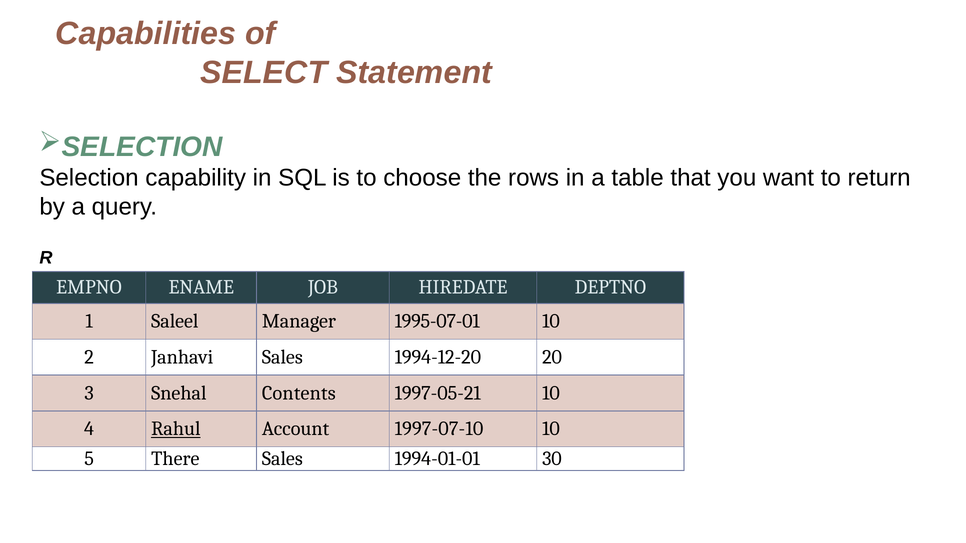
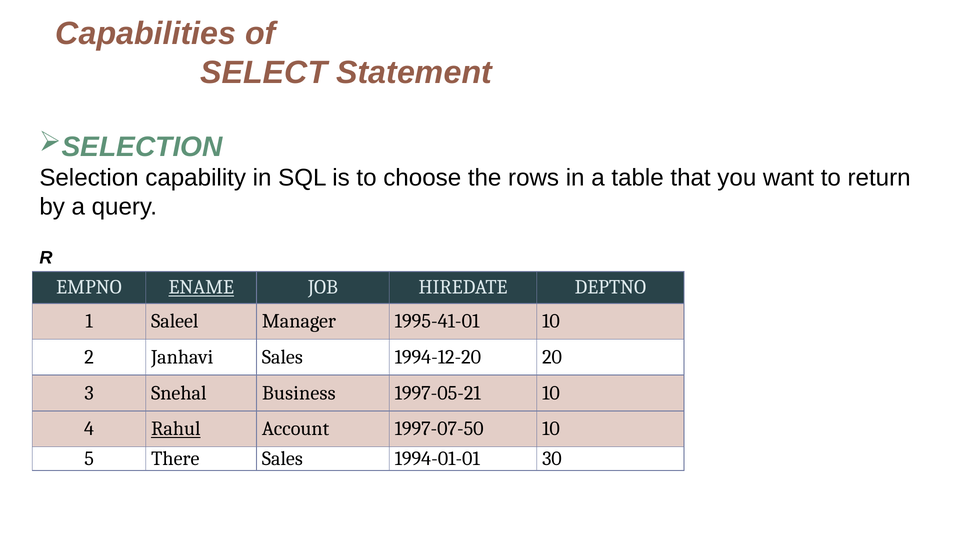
ENAME underline: none -> present (201, 287)
1995-07-01: 1995-07-01 -> 1995-41-01 (437, 321)
Contents: Contents -> Business (299, 393)
1997-07-10: 1997-07-10 -> 1997-07-50 (439, 429)
